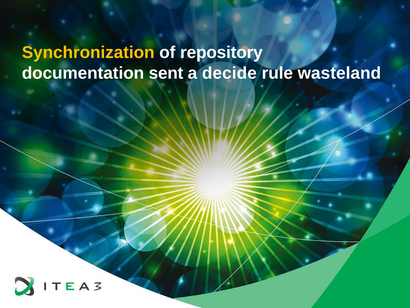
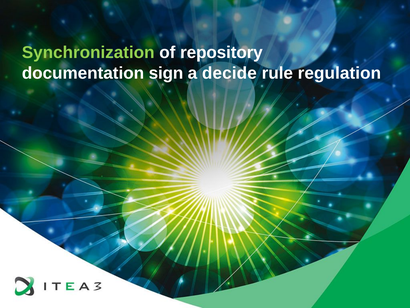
Synchronization colour: yellow -> light green (88, 52)
sent: sent -> sign (166, 73)
wasteland: wasteland -> regulation (339, 73)
